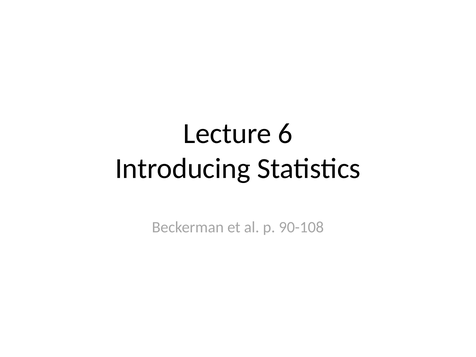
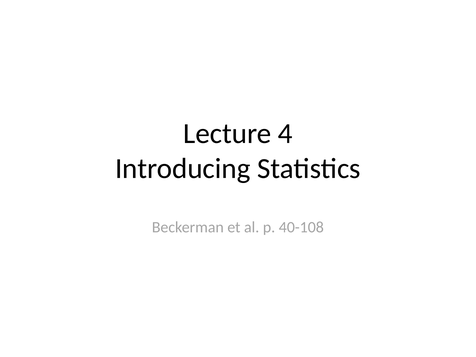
6: 6 -> 4 (285, 134)
90-108: 90-108 -> 40-108 (301, 227)
